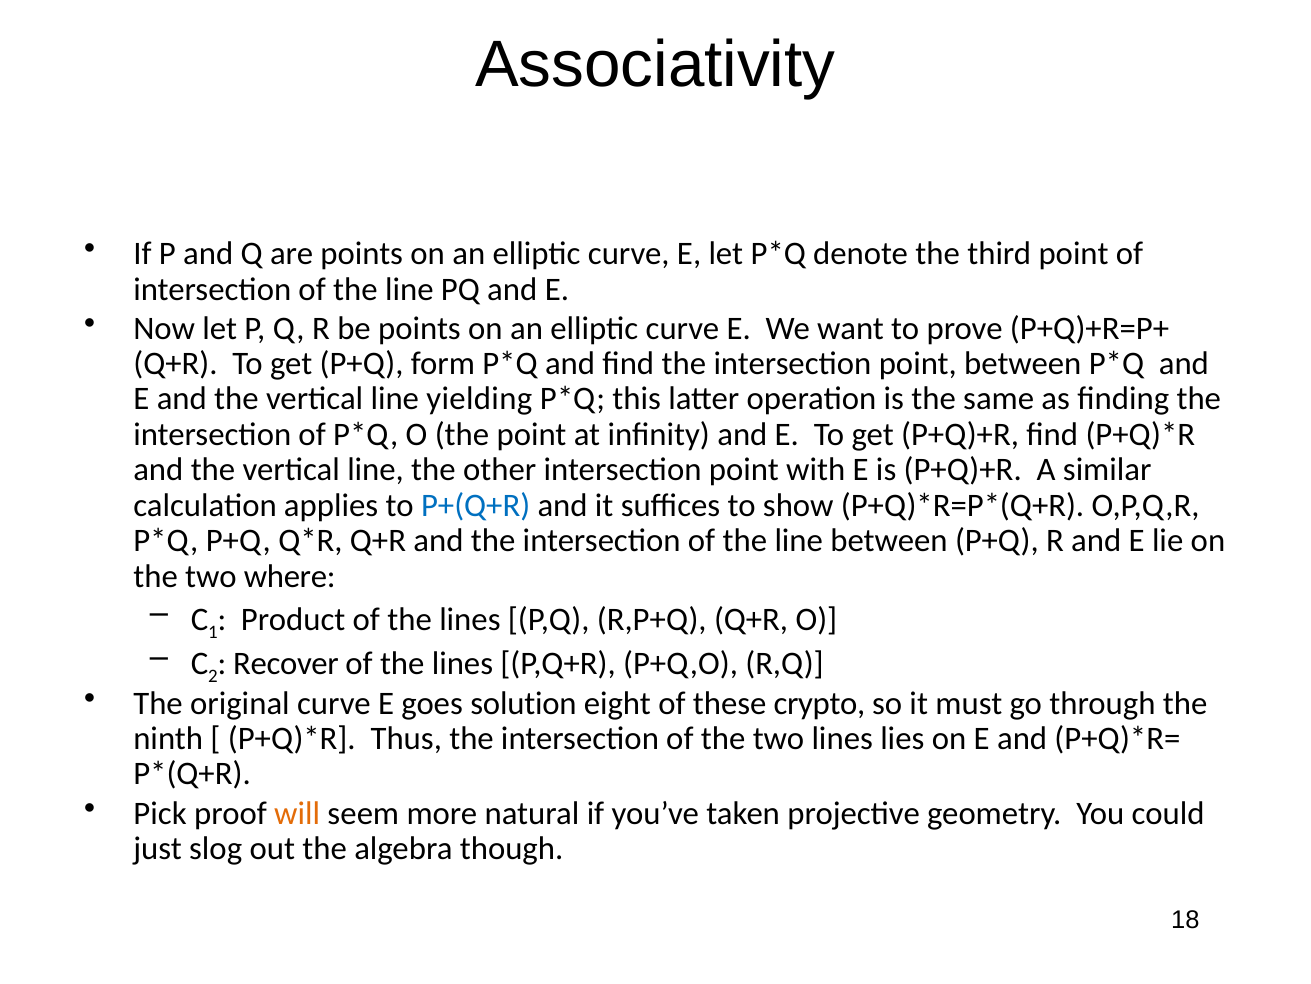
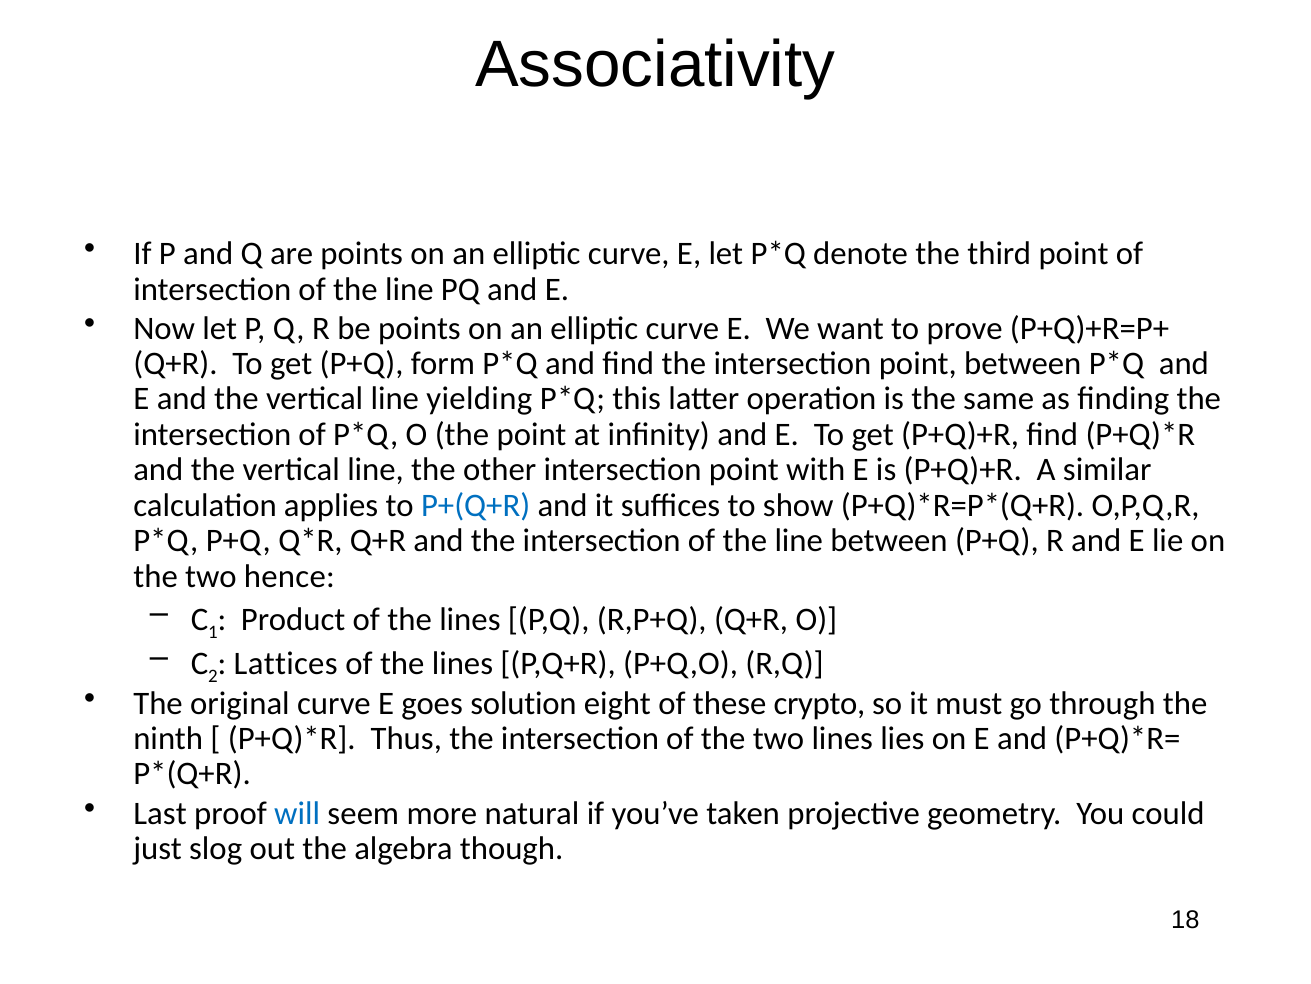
where: where -> hence (289, 576)
Recover: Recover -> Lattices (286, 663)
Pick: Pick -> Last (160, 813)
will colour: orange -> blue (297, 813)
